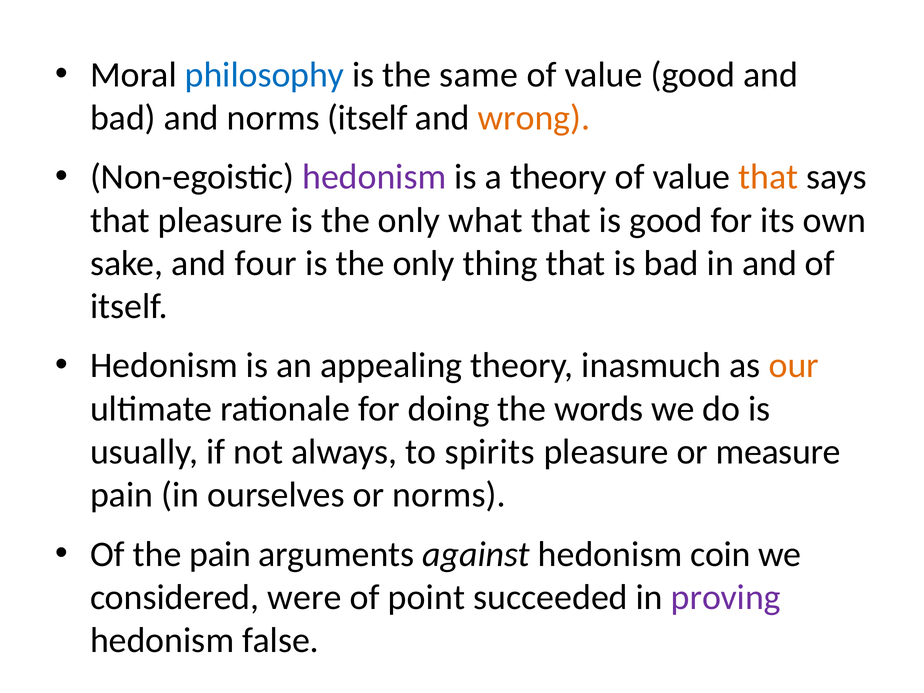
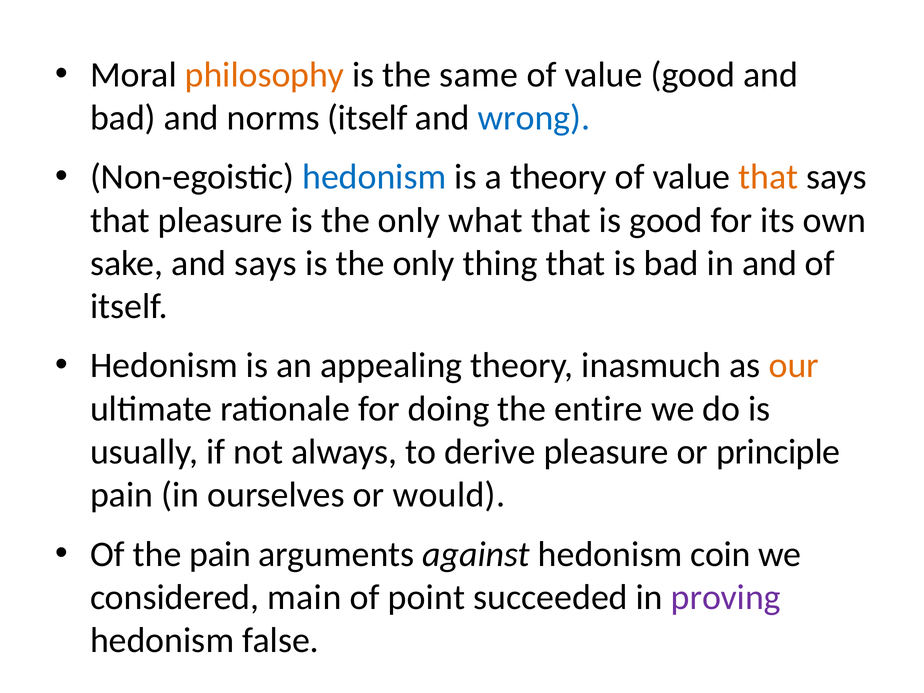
philosophy colour: blue -> orange (265, 75)
wrong colour: orange -> blue (534, 118)
hedonism colour: purple -> blue (374, 177)
and four: four -> says (266, 263)
words: words -> entire (598, 409)
spirits: spirits -> derive (490, 452)
measure: measure -> principle (778, 452)
or norms: norms -> would (449, 495)
were: were -> main (304, 597)
